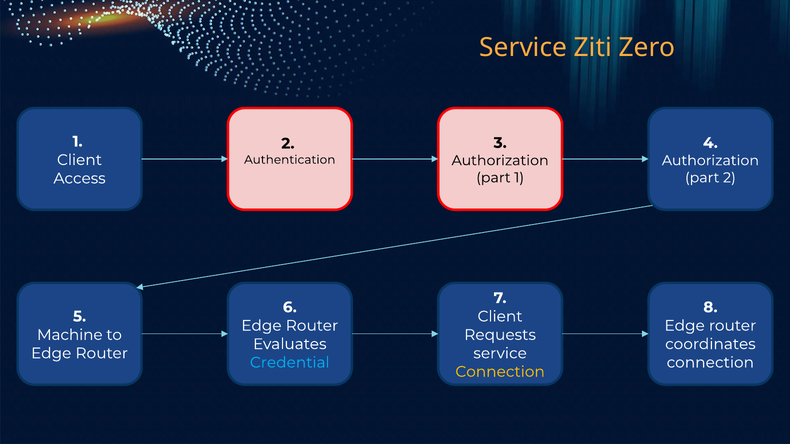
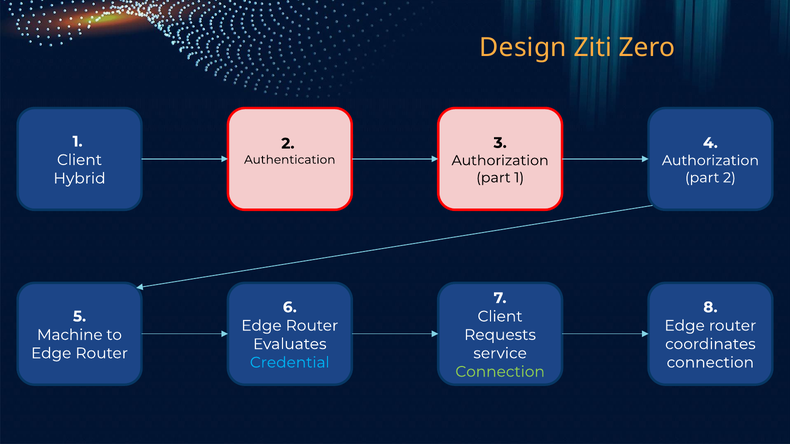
Service: Service -> Design (523, 48)
Access: Access -> Hybrid (79, 179)
Connection colour: yellow -> light green (500, 372)
